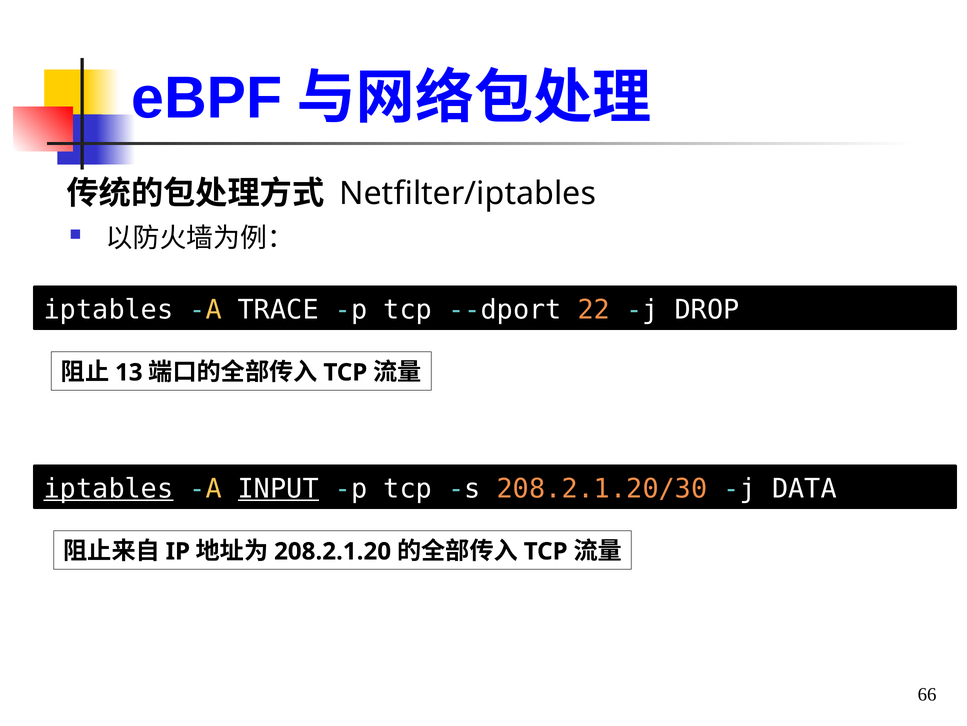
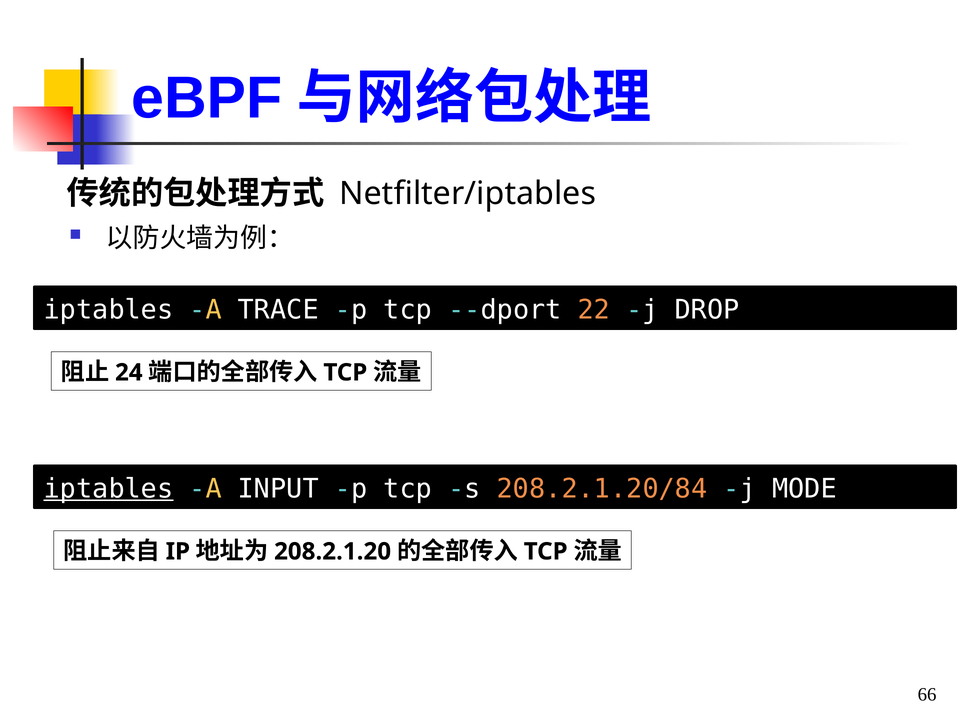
13: 13 -> 24 (129, 372)
INPUT underline: present -> none (278, 488)
208.2.1.20/30: 208.2.1.20/30 -> 208.2.1.20/84 (602, 488)
DATA: DATA -> MODE (804, 488)
